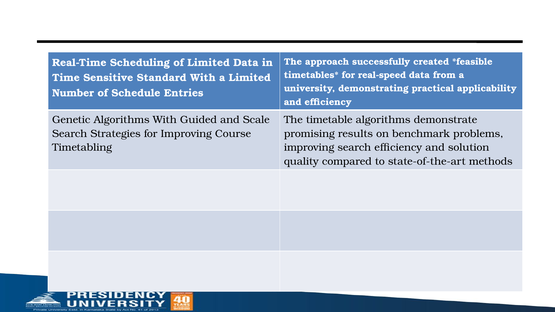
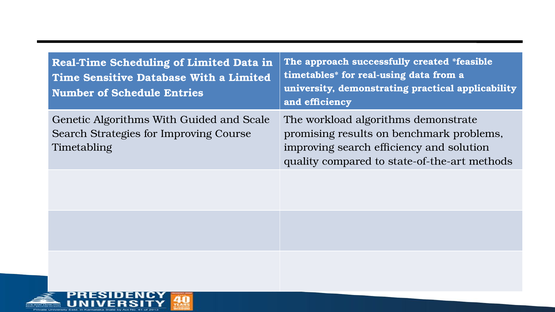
real-speed: real-speed -> real-using (382, 75)
Standard: Standard -> Database (162, 78)
timetable: timetable -> workload (329, 120)
